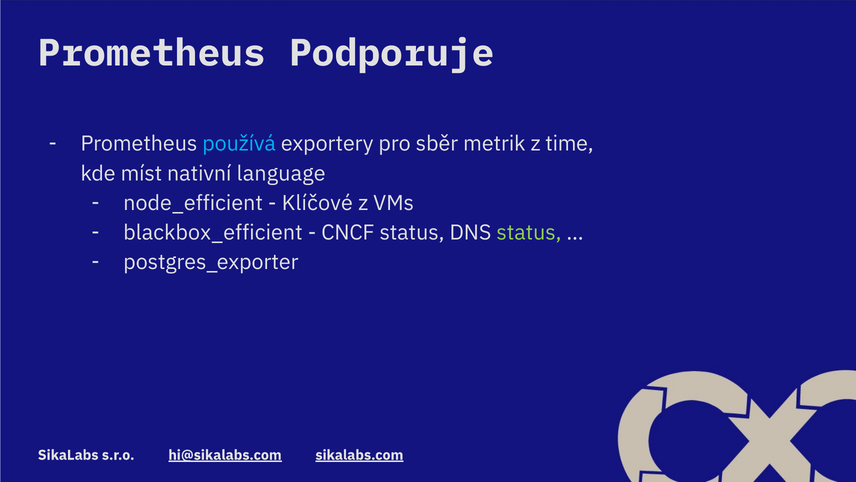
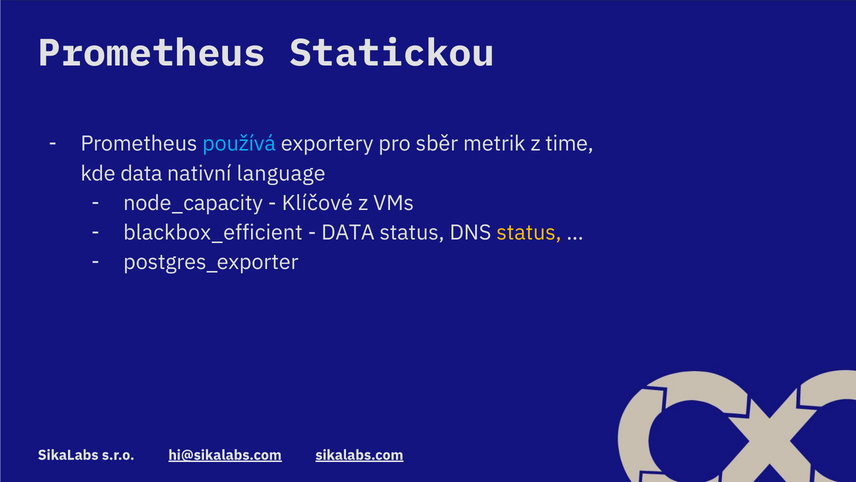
Podporuje: Podporuje -> Statickou (392, 53)
kde míst: míst -> data (141, 173)
node_efficient: node_efficient -> node_capacity (193, 203)
CNCF: CNCF -> DATA (348, 232)
status colour: light green -> yellow (529, 232)
